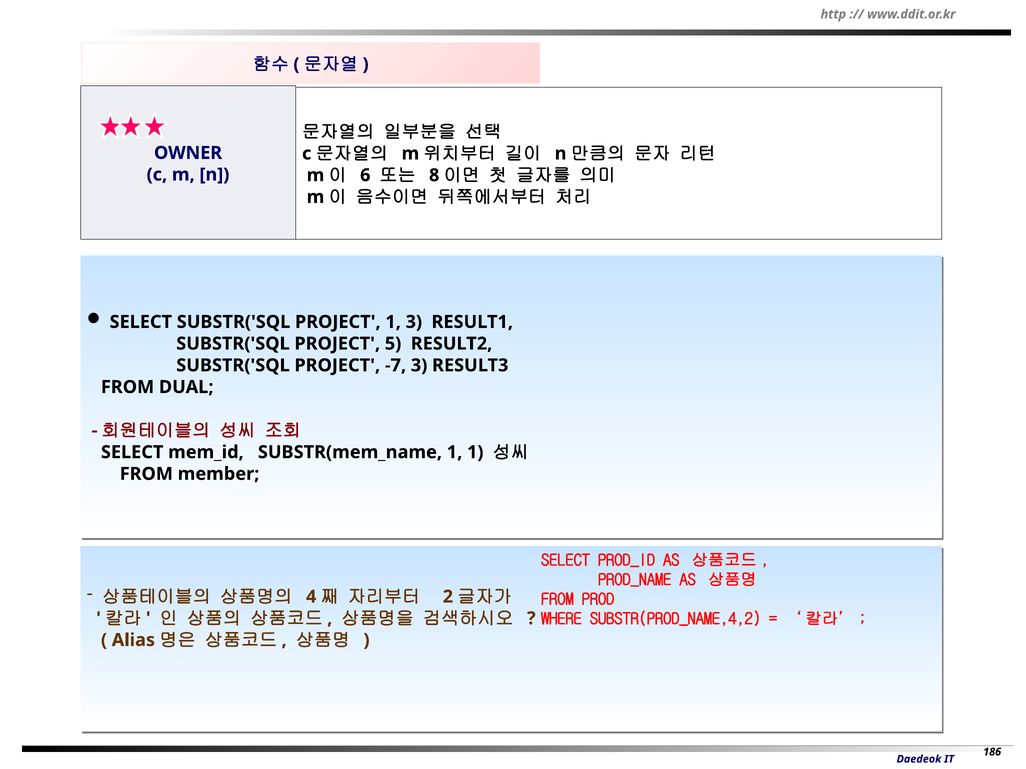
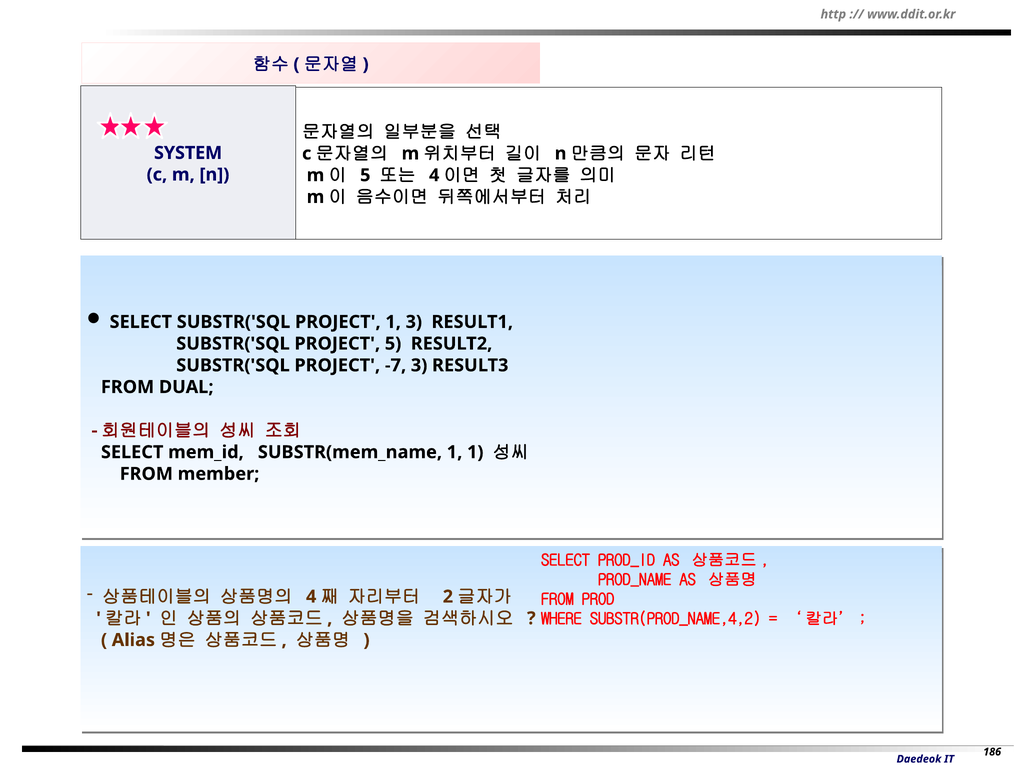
OWNER: OWNER -> SYSTEM (188, 153)
6: 6 -> 5 (365, 175)
8: 8 -> 4 (434, 175)
